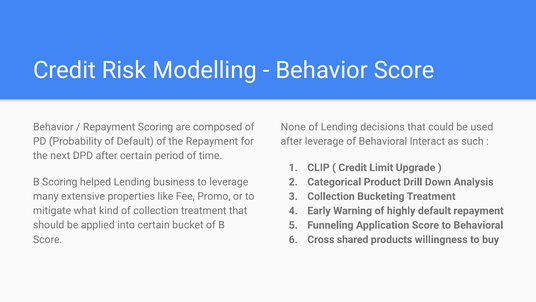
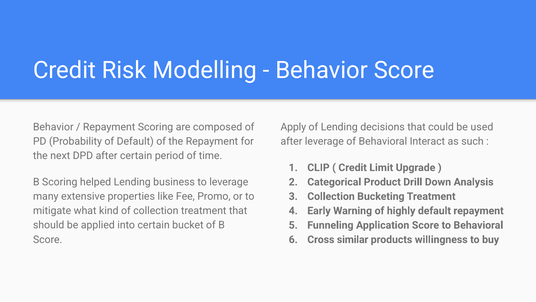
None: None -> Apply (293, 127)
shared: shared -> similar (353, 239)
